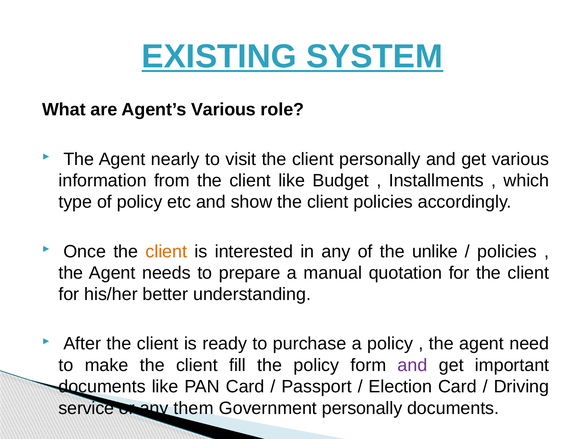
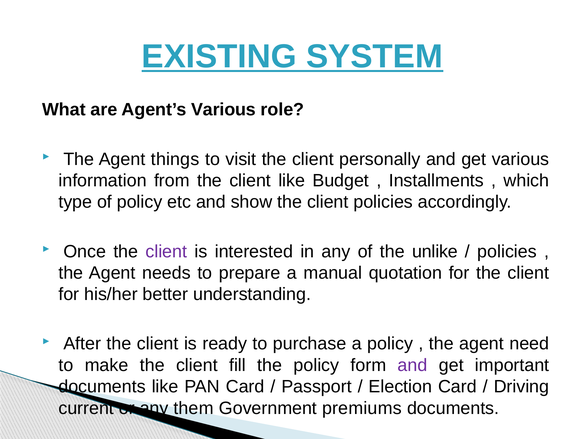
nearly: nearly -> things (175, 159)
client colour: orange -> purple (166, 251)
service: service -> current (86, 408)
Government personally: personally -> premiums (362, 408)
